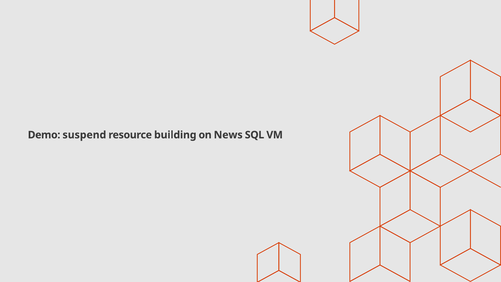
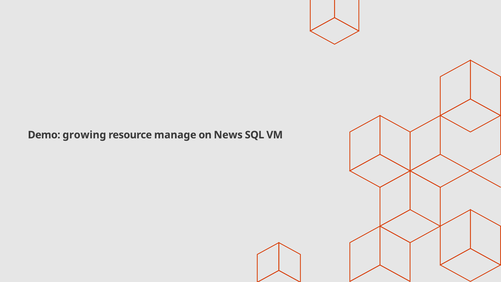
suspend: suspend -> growing (84, 135)
building: building -> manage (175, 135)
